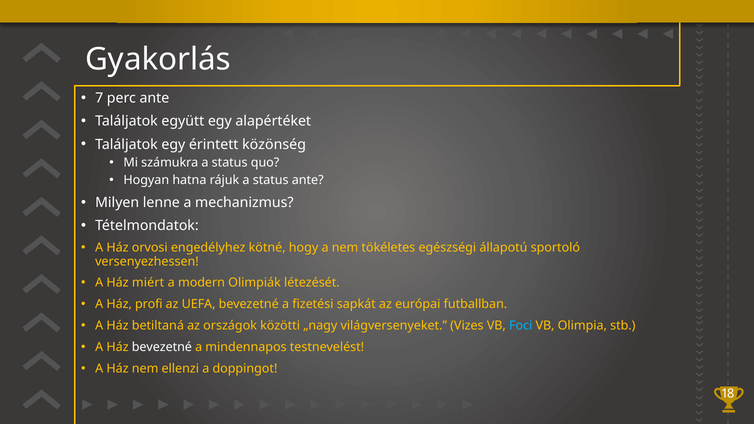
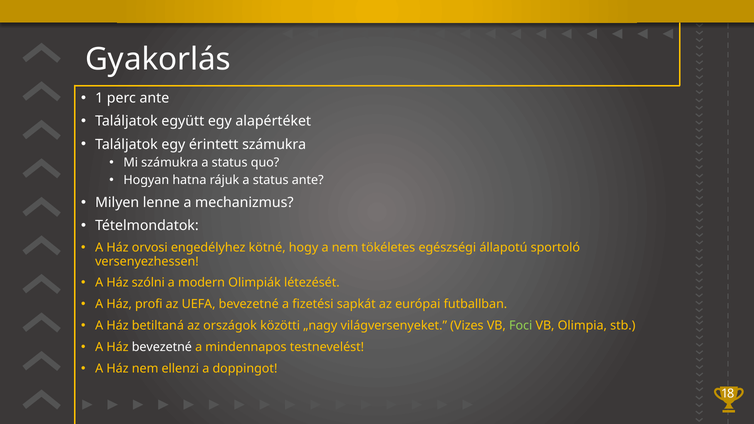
7: 7 -> 1 (99, 98)
érintett közönség: közönség -> számukra (274, 144)
miért: miért -> szólni (148, 283)
Foci colour: light blue -> light green (521, 326)
